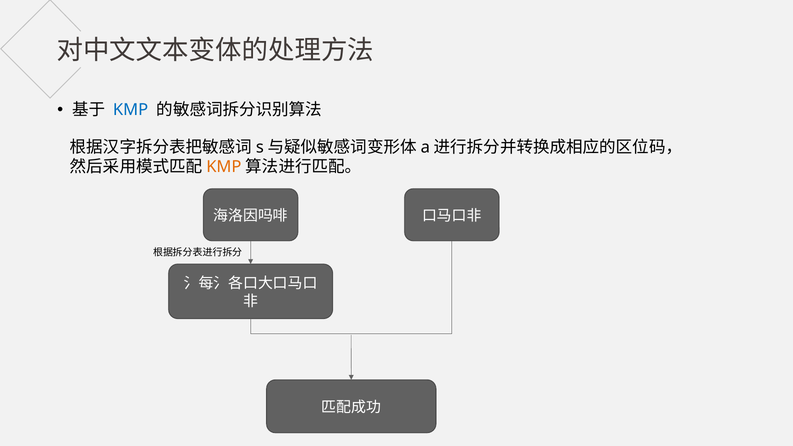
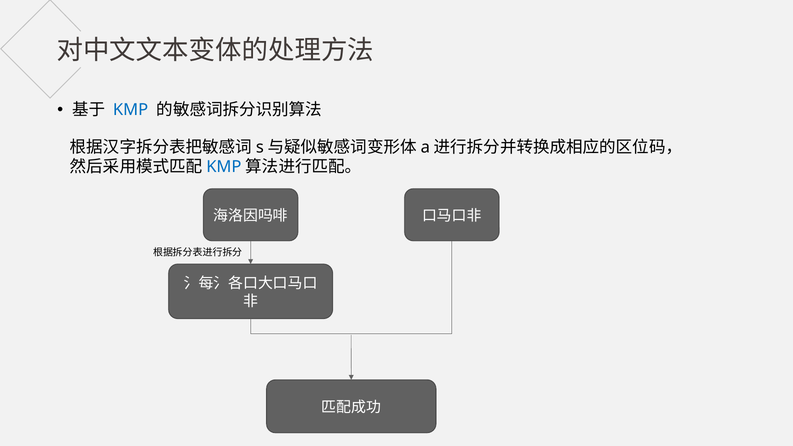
KMP colour: orange -> blue (224, 167)
